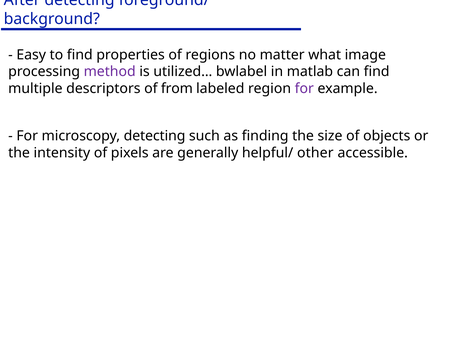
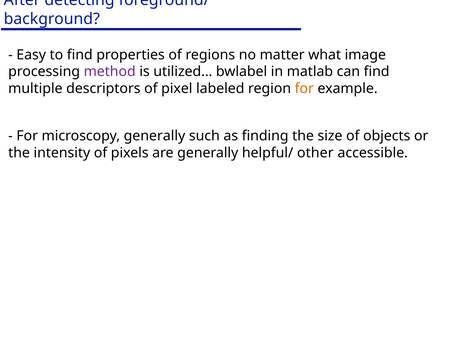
from: from -> pixel (177, 89)
for colour: purple -> orange (304, 89)
microscopy detecting: detecting -> generally (154, 136)
